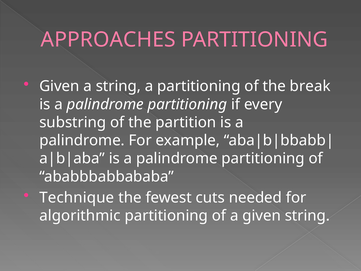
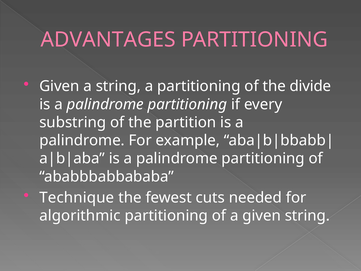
APPROACHES: APPROACHES -> ADVANTAGES (108, 40)
break: break -> divide (310, 86)
